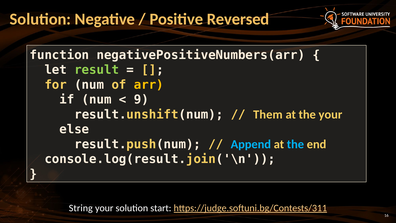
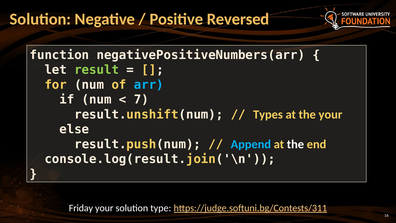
arr colour: yellow -> light blue (149, 85)
9: 9 -> 7 (141, 100)
Them: Them -> Types (268, 114)
the colour: light blue -> white (295, 144)
String: String -> Friday (81, 208)
start: start -> type (161, 208)
